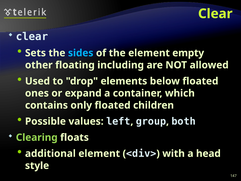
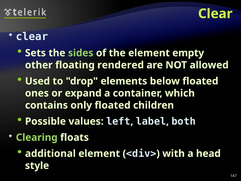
sides colour: light blue -> light green (81, 53)
including: including -> rendered (121, 65)
group: group -> label (151, 121)
